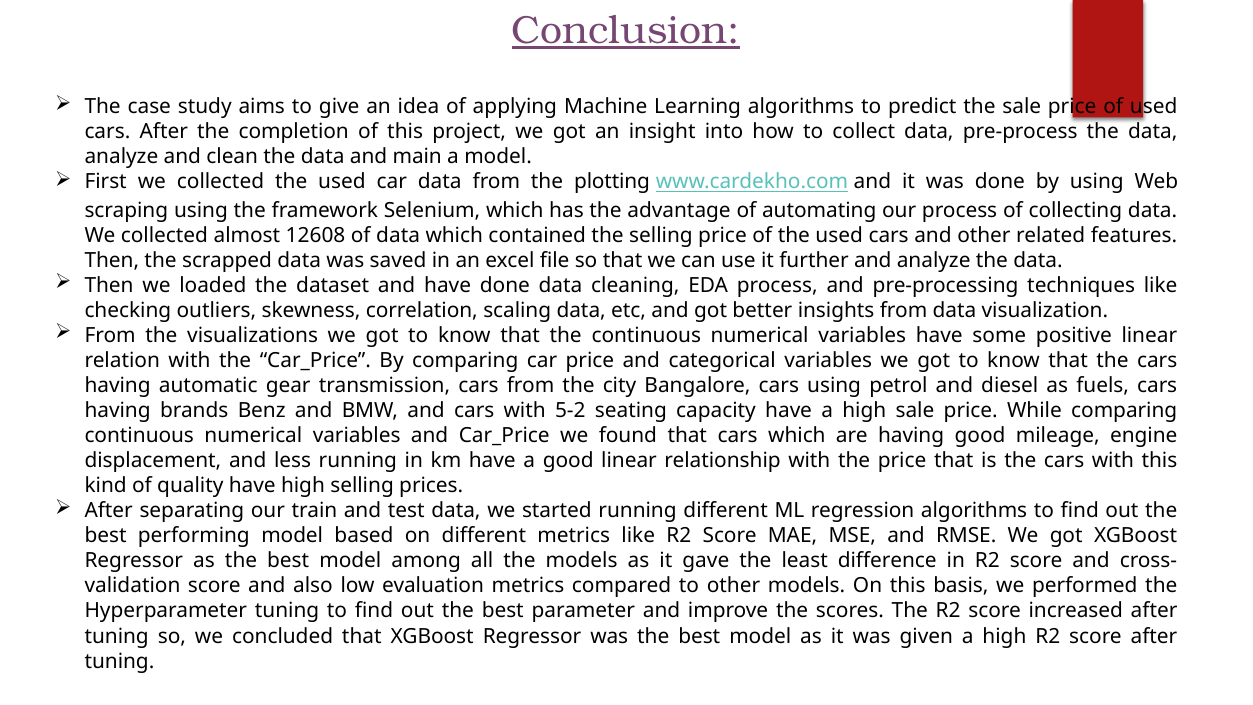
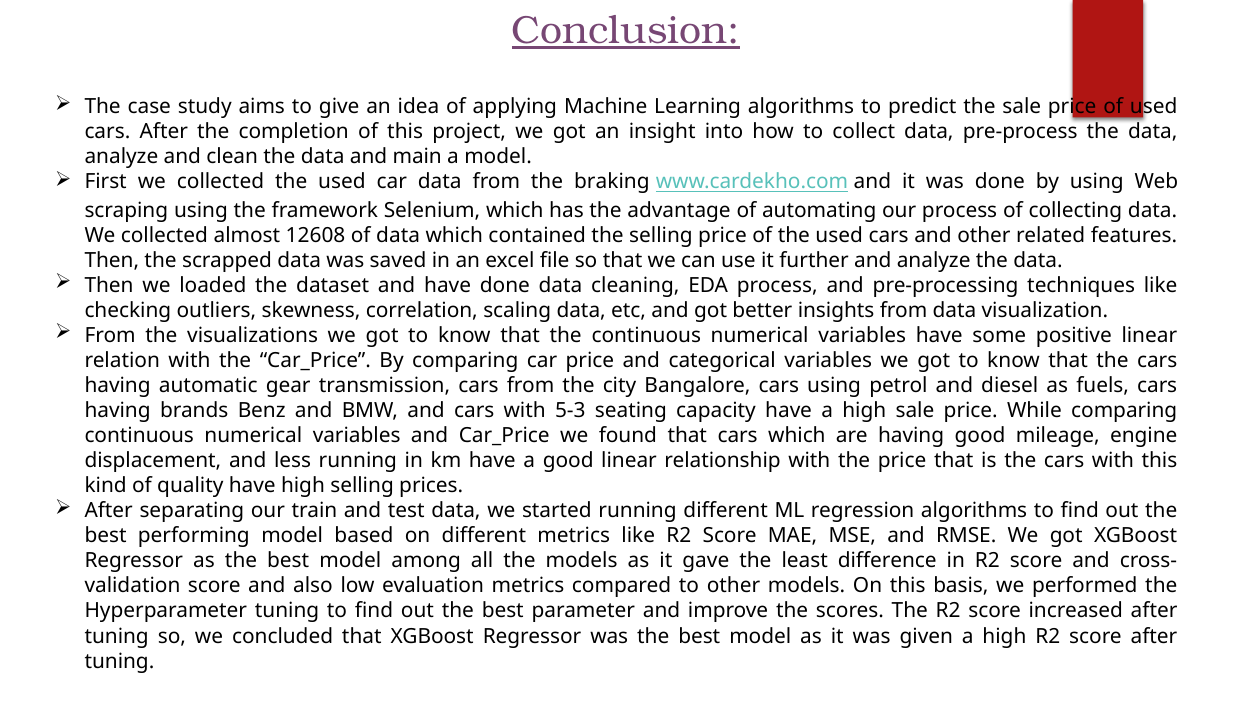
plotting: plotting -> braking (612, 182)
5-2: 5-2 -> 5-3 (570, 411)
